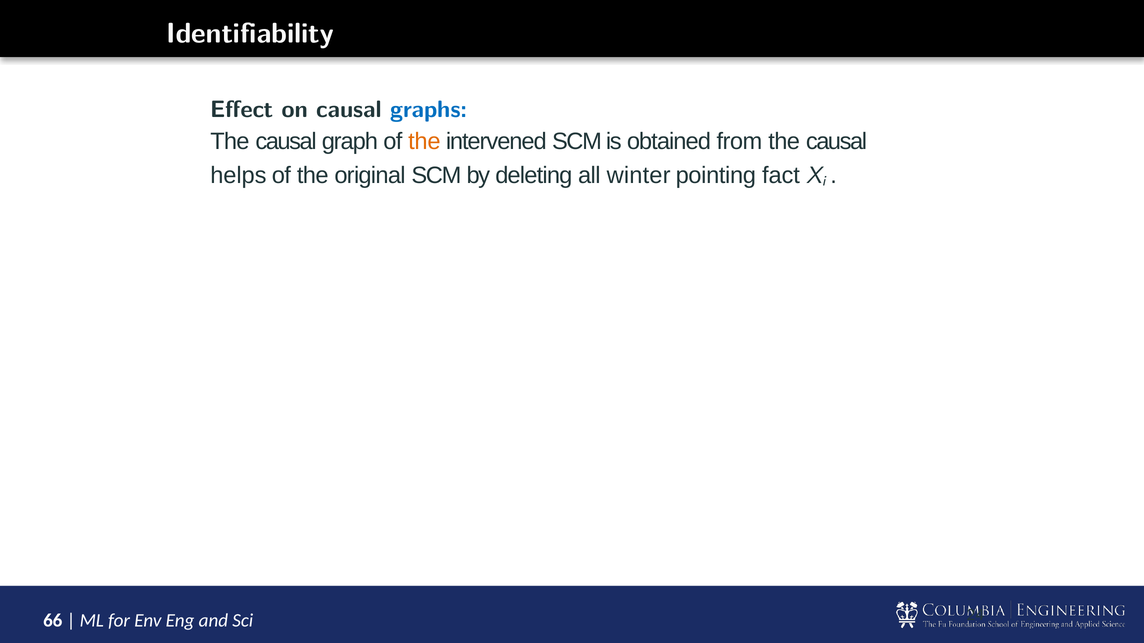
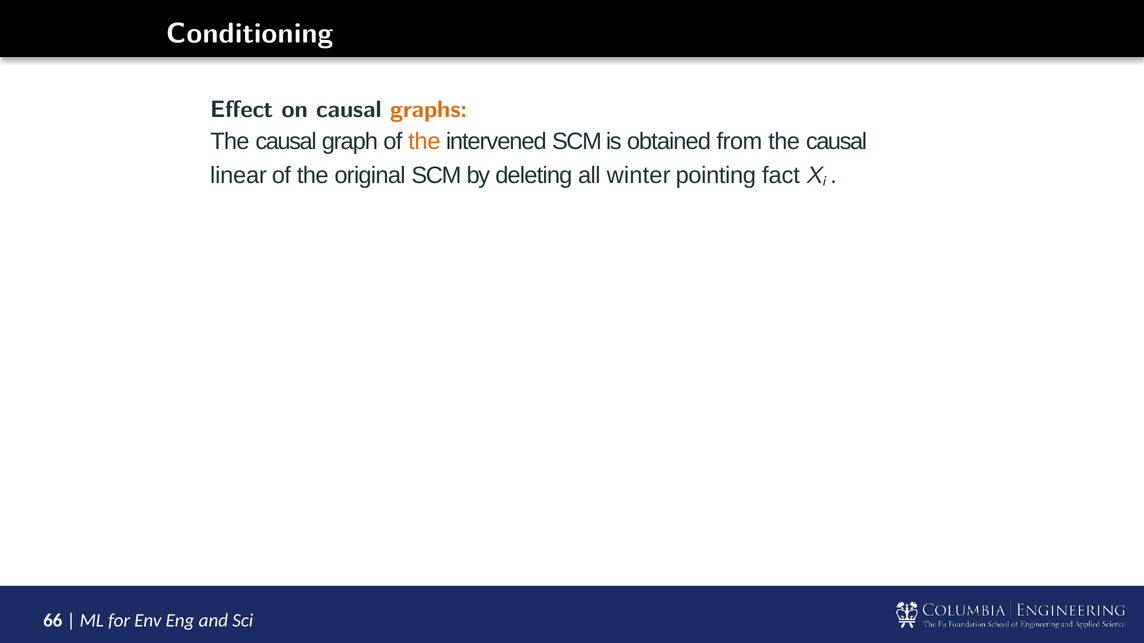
Identifiability: Identifiability -> Conditioning (250, 33)
graphs colour: blue -> orange (429, 110)
helps: helps -> linear (238, 176)
